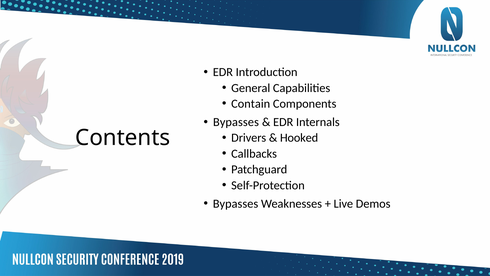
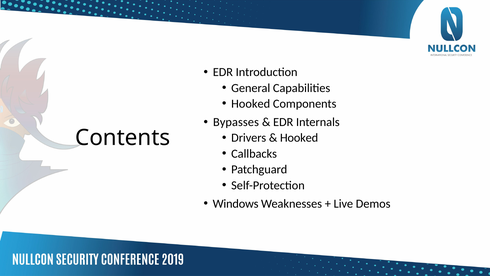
Contain: Contain -> Hooked (251, 104)
Bypasses: Bypasses -> Windows (236, 203)
